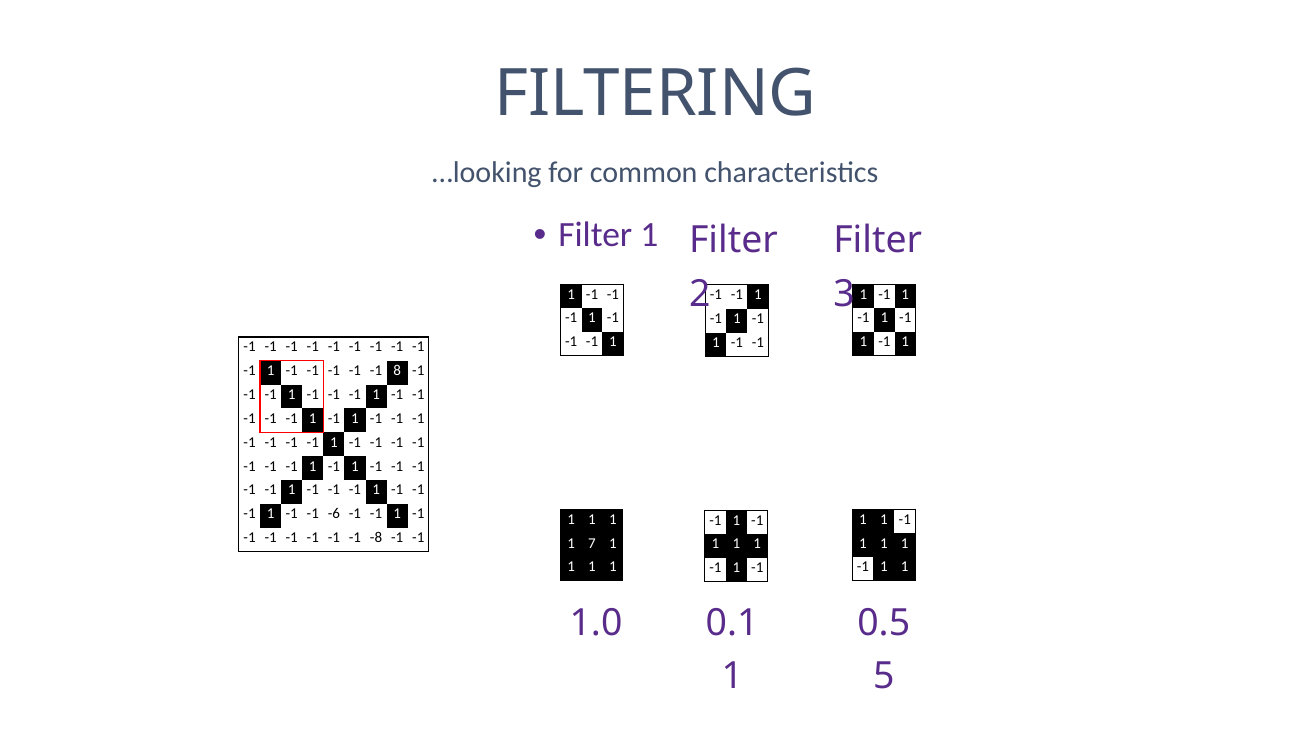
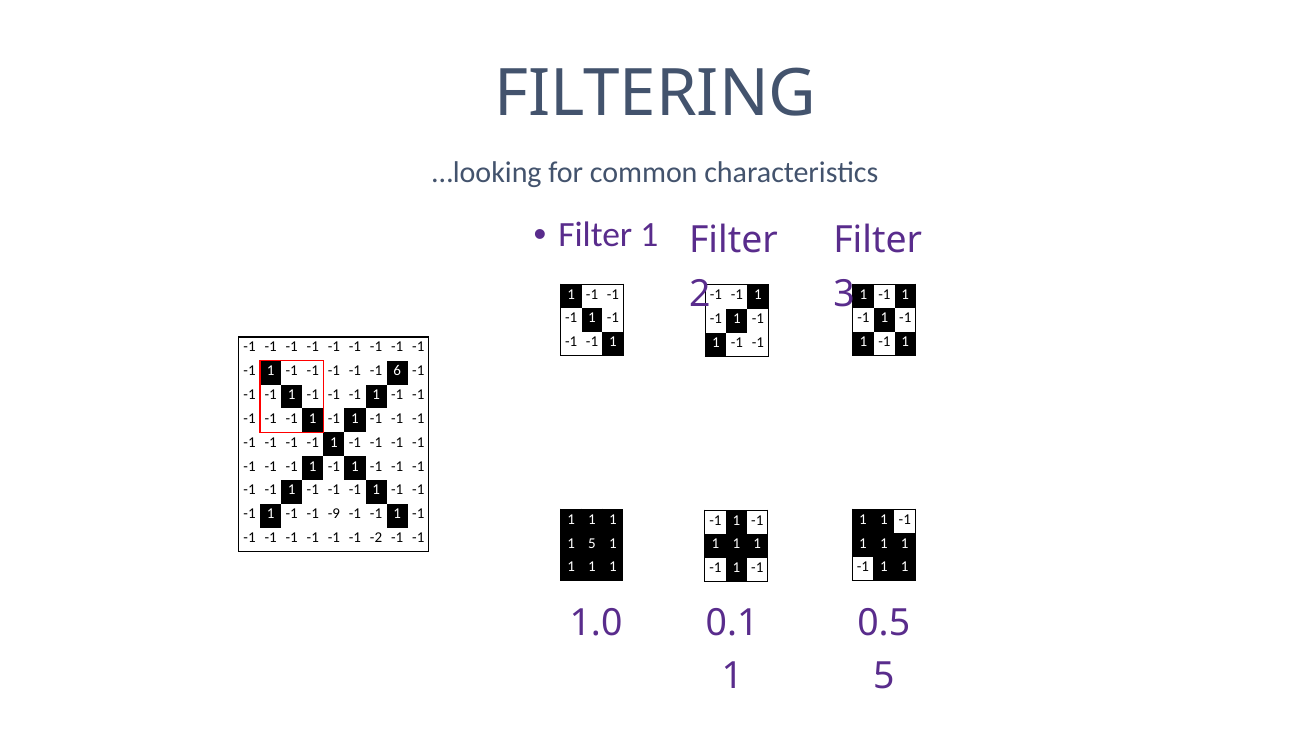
8: 8 -> 6 (397, 371)
-6: -6 -> -9 (334, 514)
-8: -8 -> -2 (376, 538)
1 7: 7 -> 5 (592, 543)
